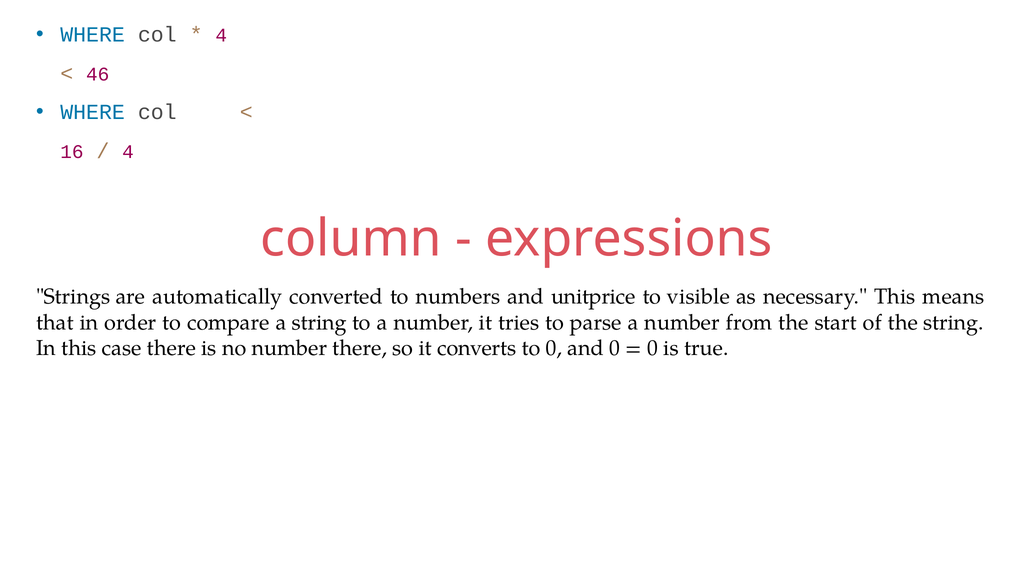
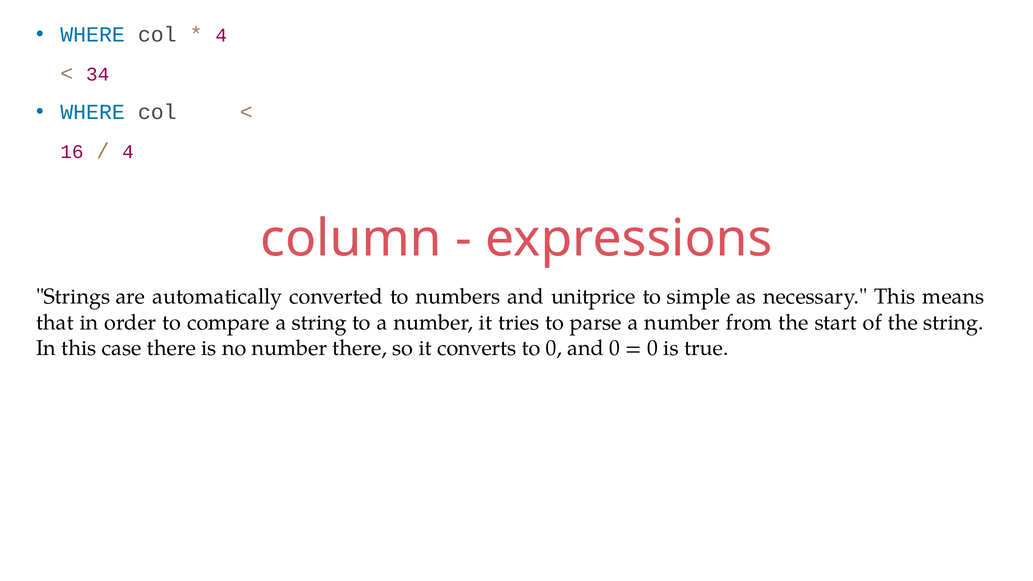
46: 46 -> 34 (98, 74)
visible: visible -> simple (699, 297)
